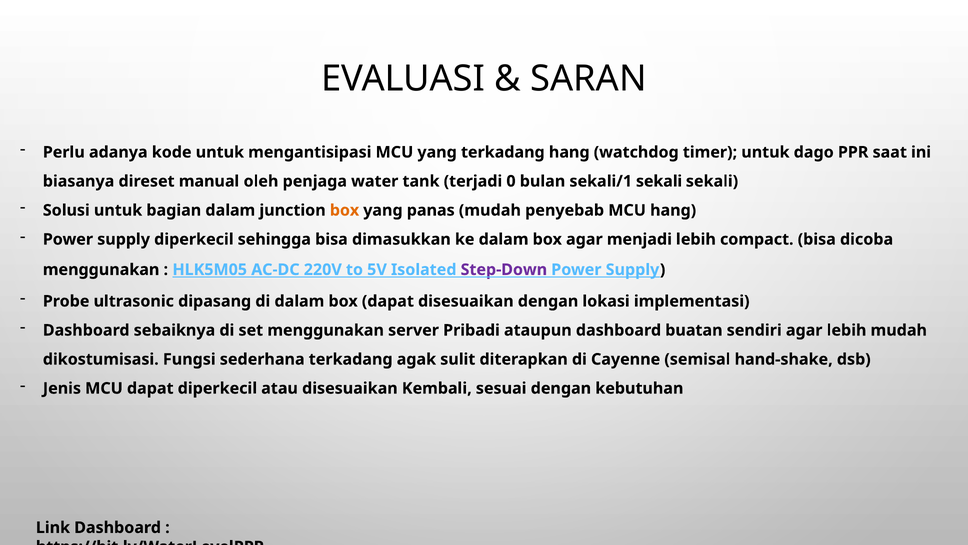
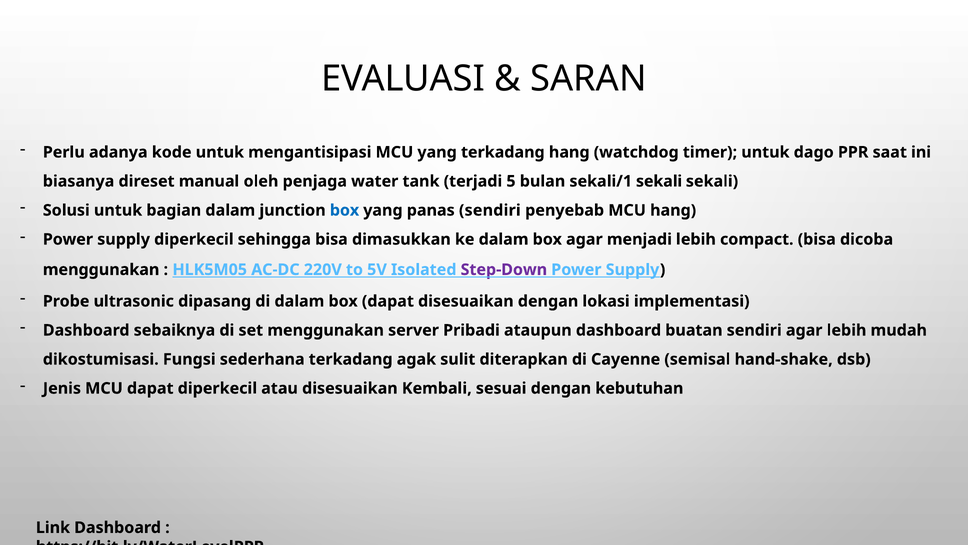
0: 0 -> 5 (511, 181)
box colour: orange -> blue (345, 210)
panas mudah: mudah -> sendiri (490, 210)
